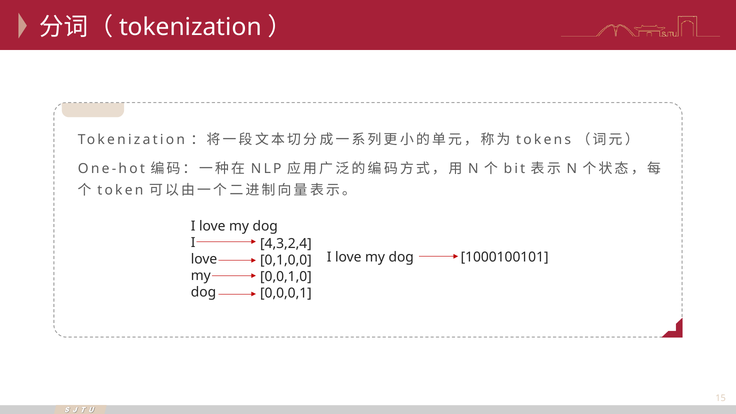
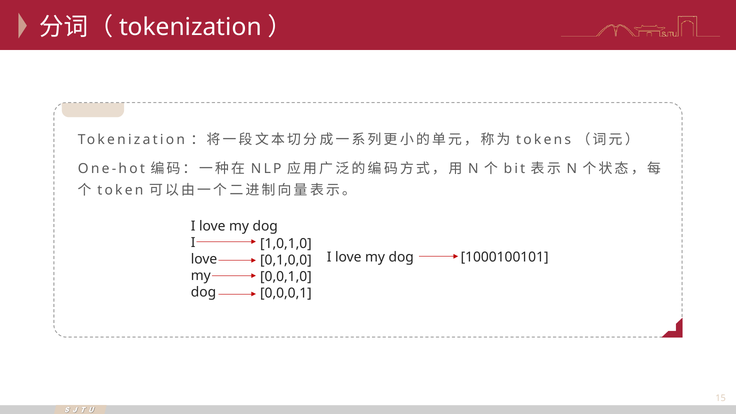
4,3,2,4: 4,3,2,4 -> 1,0,1,0 (286, 244)
